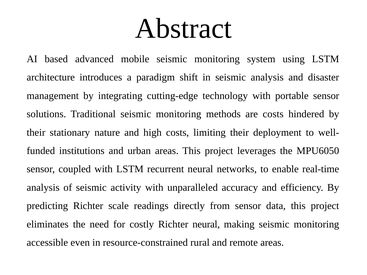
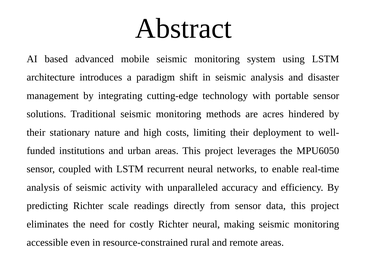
are costs: costs -> acres (273, 114)
